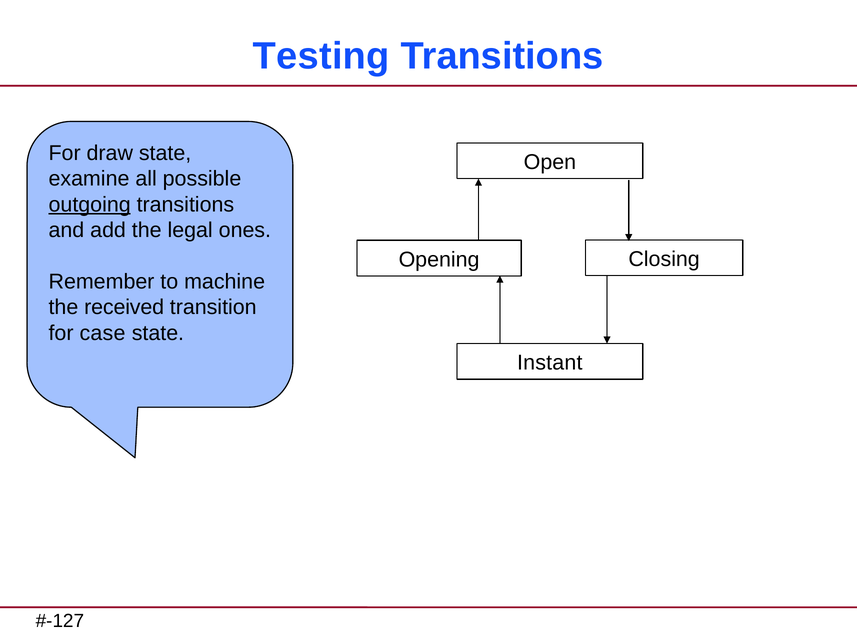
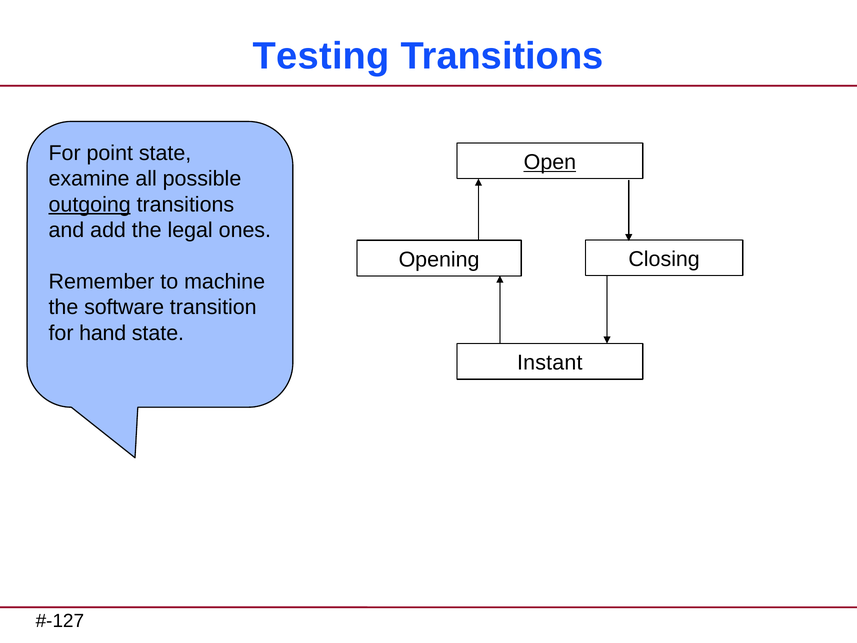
draw: draw -> point (110, 153)
Open underline: none -> present (550, 162)
received: received -> software (124, 307)
case: case -> hand (103, 333)
